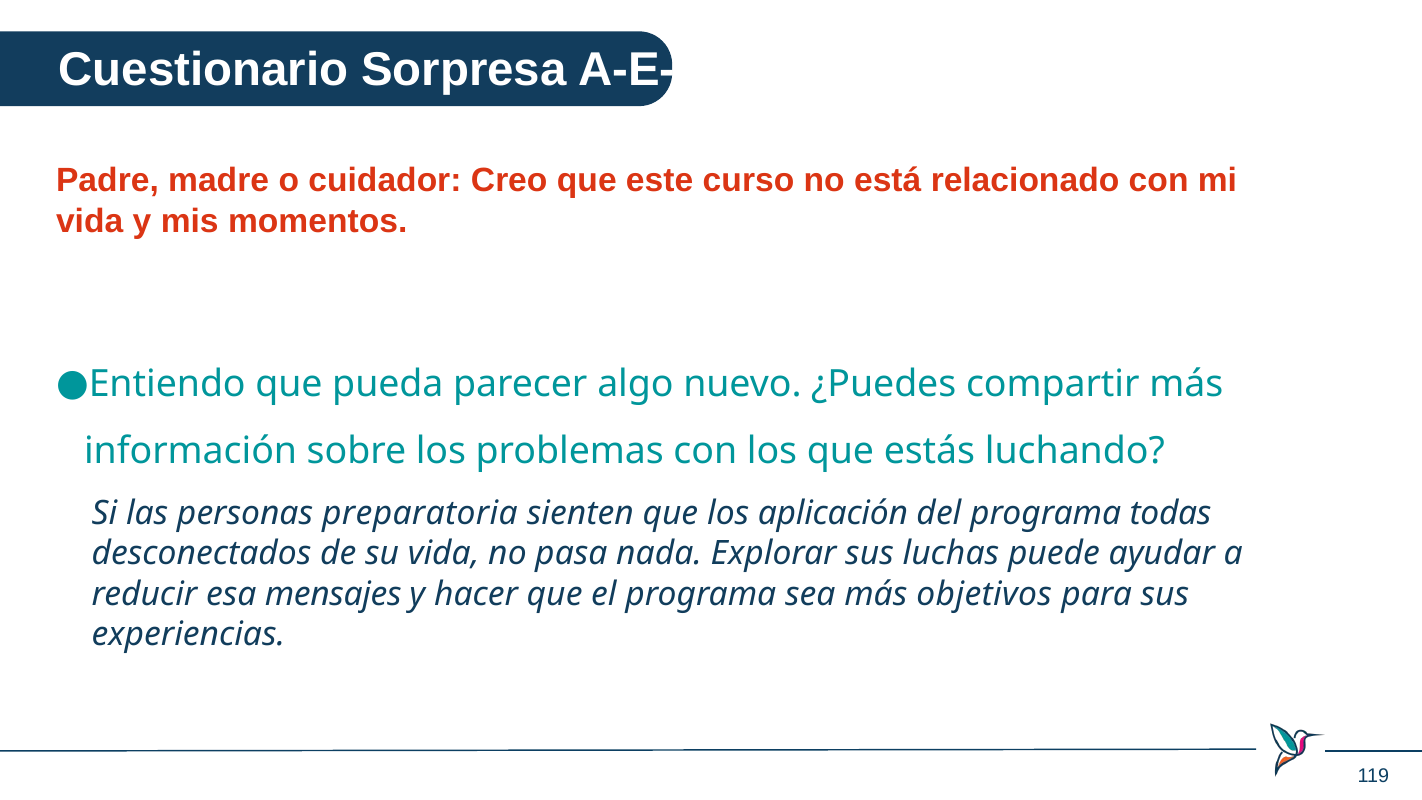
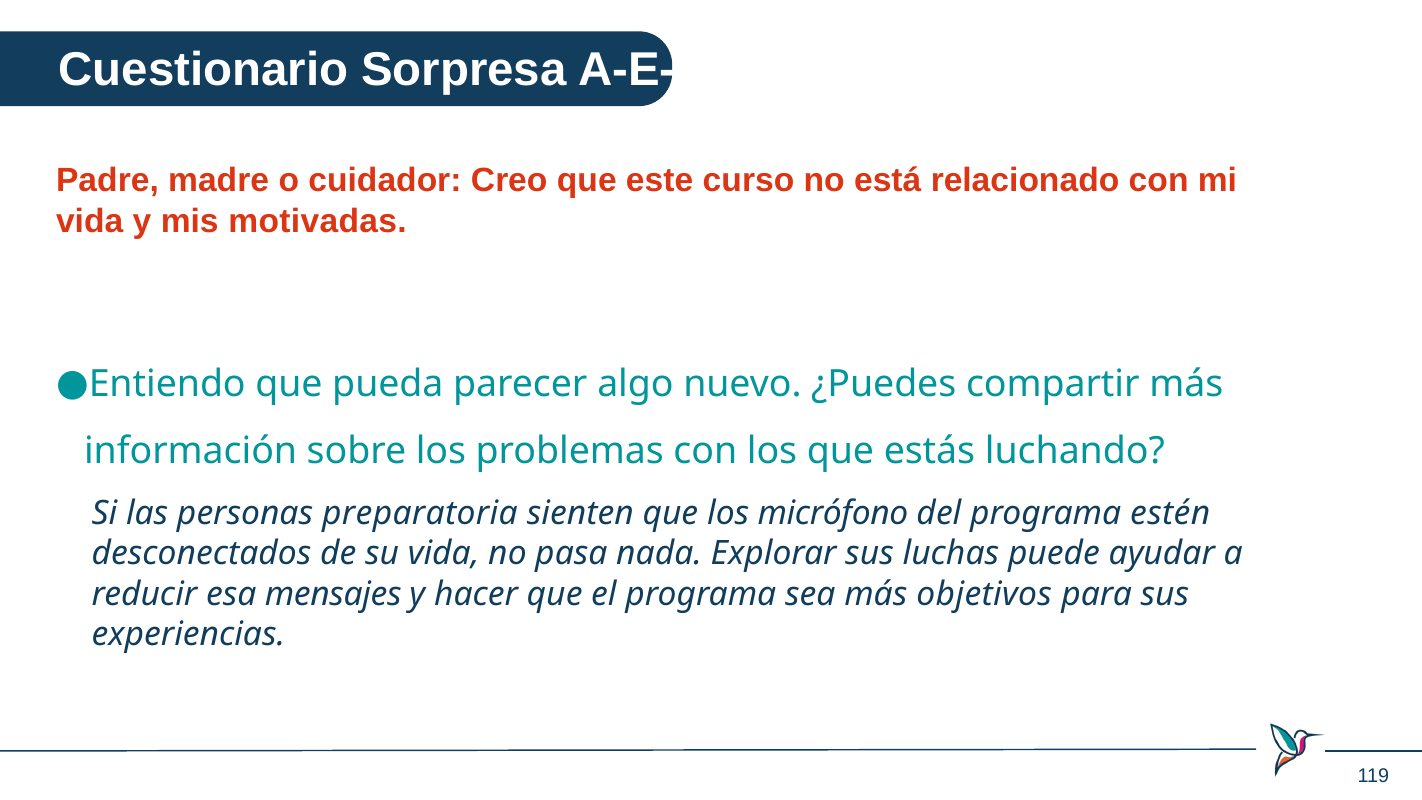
momentos: momentos -> motivadas (318, 221)
aplicación: aplicación -> micrófono (833, 513)
todas: todas -> estén (1170, 513)
